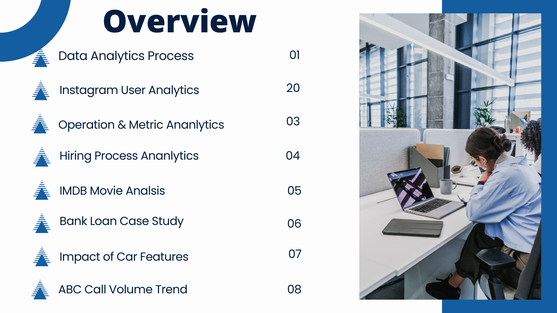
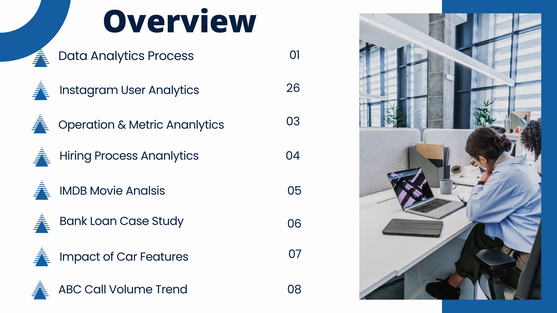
20: 20 -> 26 (293, 88)
